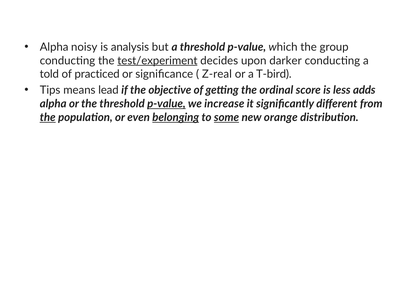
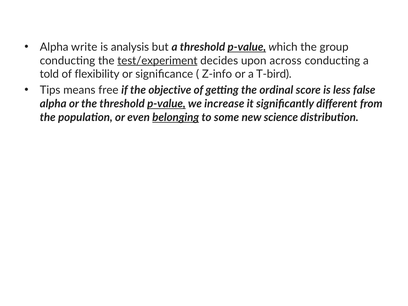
noisy: noisy -> write (84, 47)
p-value underline: none -> present (247, 47)
darker: darker -> across (286, 61)
practiced: practiced -> flexibility (97, 74)
Z-real: Z-real -> Z-info (217, 74)
lead: lead -> free (108, 90)
adds: adds -> false (364, 90)
the underline: present -> none (48, 117)
some underline: present -> none (227, 117)
orange: orange -> science (281, 117)
